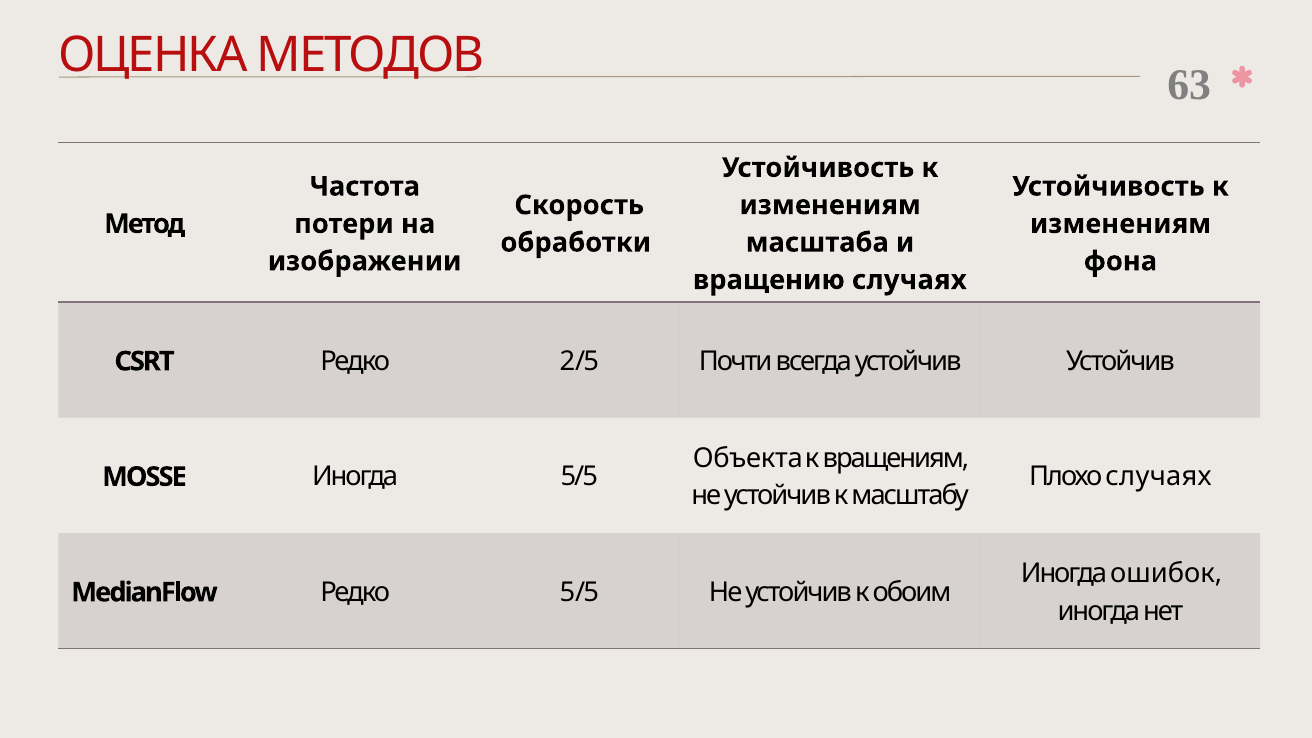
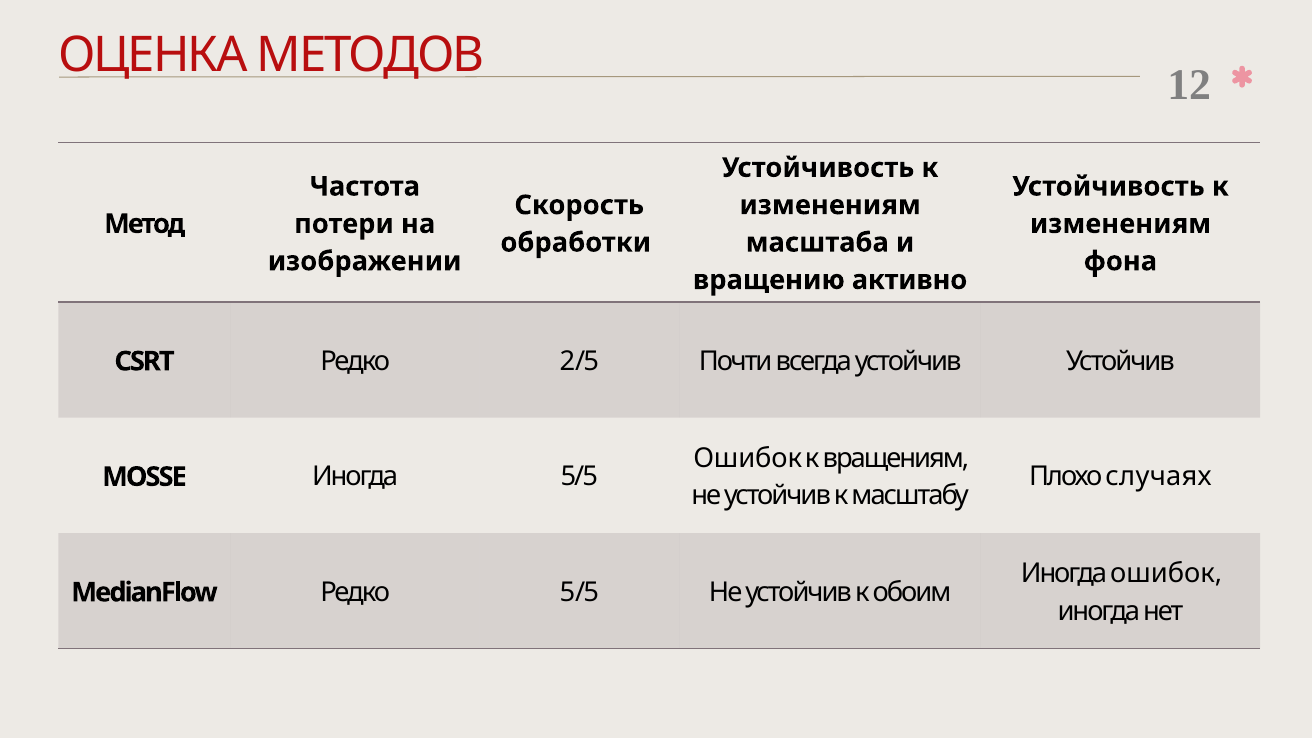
63: 63 -> 12 (1189, 85)
вращению случаях: случаях -> активно (910, 280)
Объекта: Объекта -> Ошибок (748, 458)
